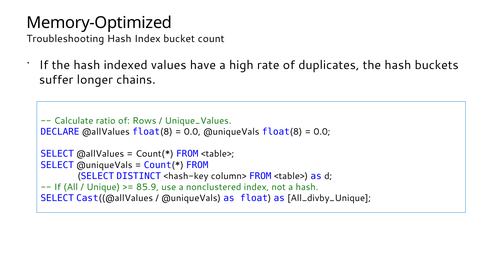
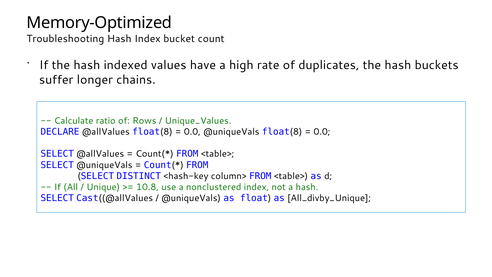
85.9: 85.9 -> 10.8 (148, 187)
